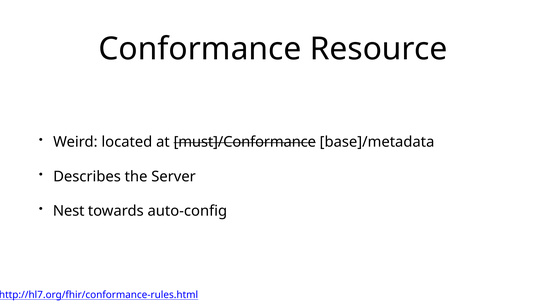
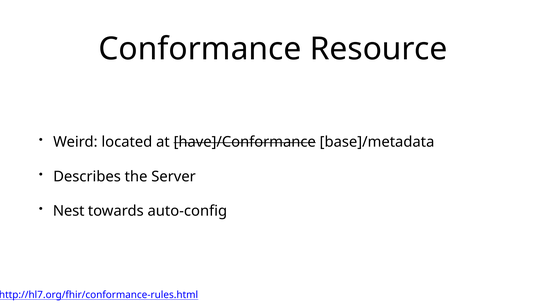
must]/Conformance: must]/Conformance -> have]/Conformance (245, 142)
